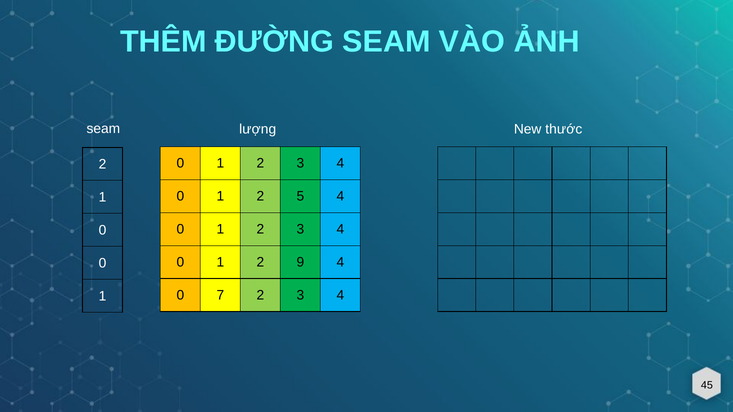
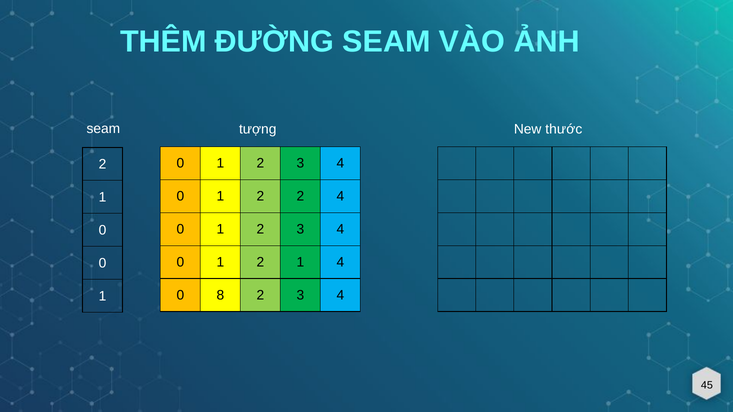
lượng: lượng -> tượng (258, 129)
2 5: 5 -> 2 (300, 197)
1 2 9: 9 -> 1 (300, 263)
7: 7 -> 8 (220, 295)
